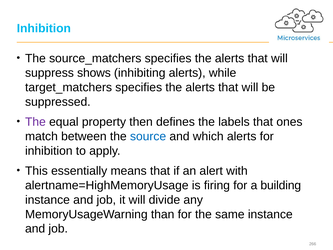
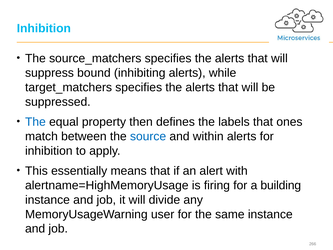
shows: shows -> bound (94, 73)
The colour: purple -> blue (35, 122)
which: which -> within (208, 136)
than: than -> user (163, 214)
